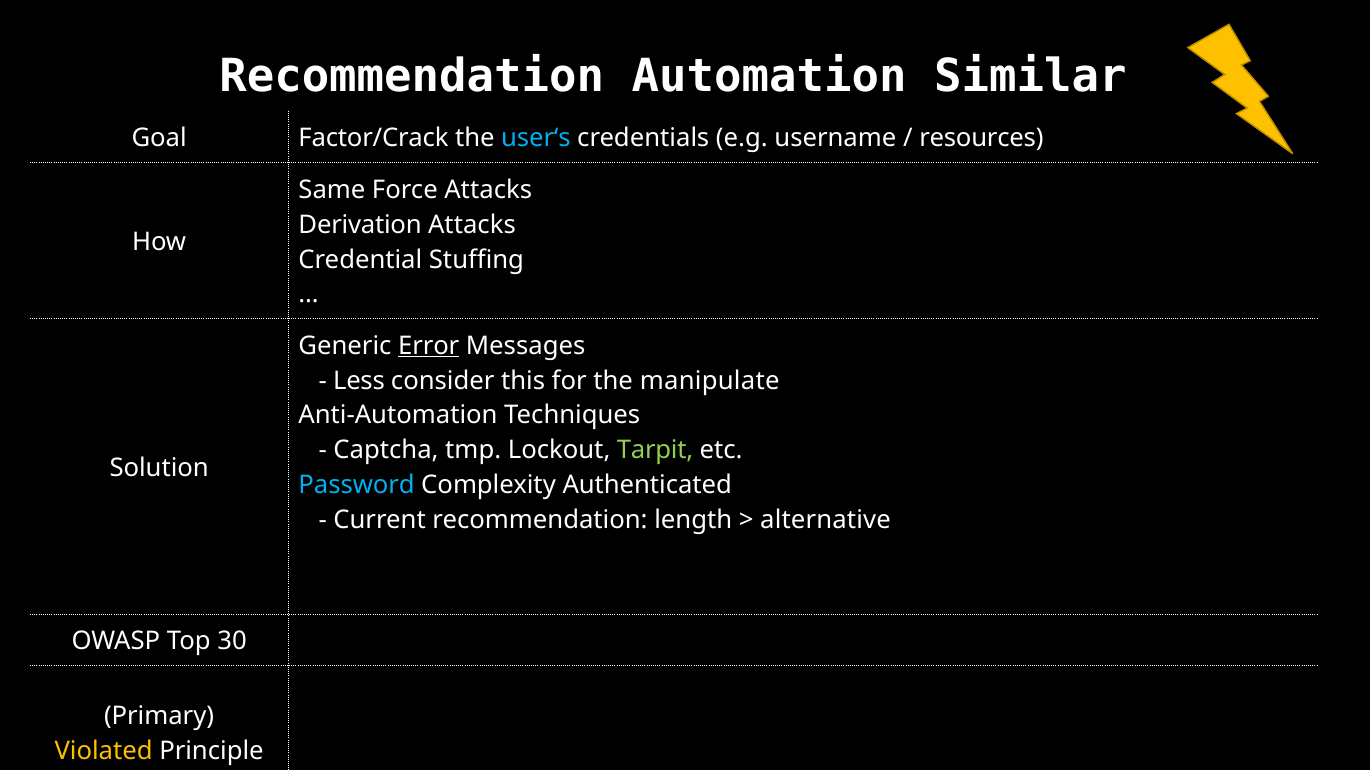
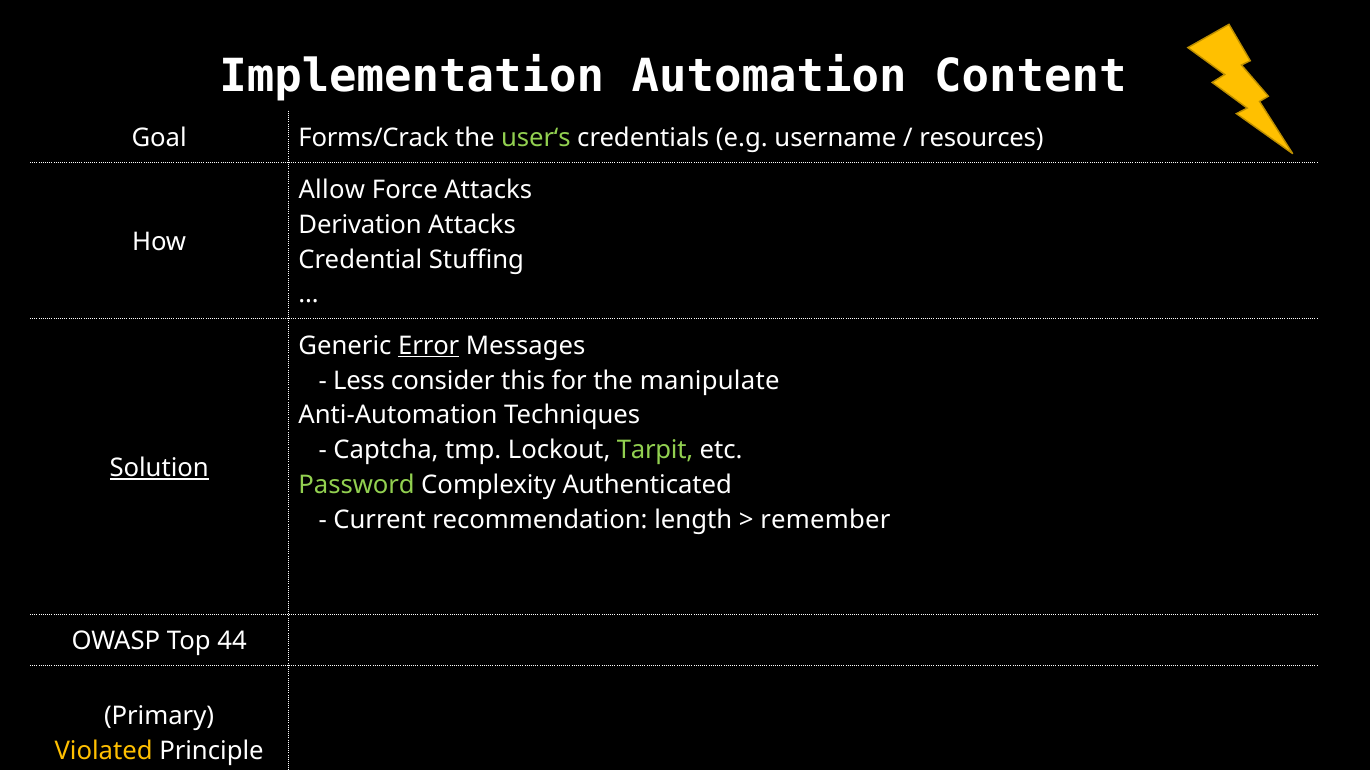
Recommendation: Recommendation -> Implementation (412, 77)
Similar: Similar -> Content (1030, 77)
Factor/Crack: Factor/Crack -> Forms/Crack (374, 138)
user‘s colour: light blue -> light green (536, 138)
Same: Same -> Allow (332, 190)
Solution underline: none -> present (159, 468)
Password colour: light blue -> light green (357, 486)
alternative: alternative -> remember (825, 521)
30: 30 -> 44 (232, 642)
